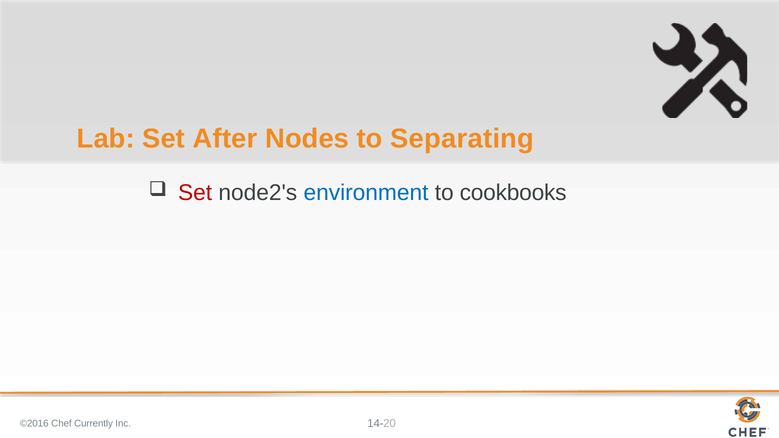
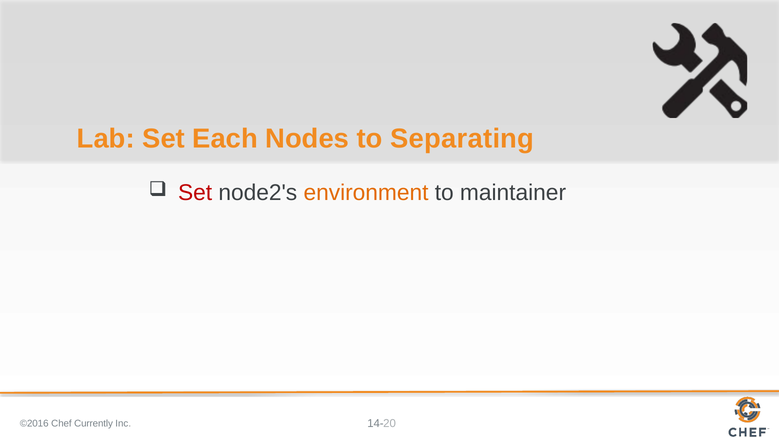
After: After -> Each (225, 139)
environment colour: blue -> orange (366, 193)
cookbooks: cookbooks -> maintainer (513, 193)
